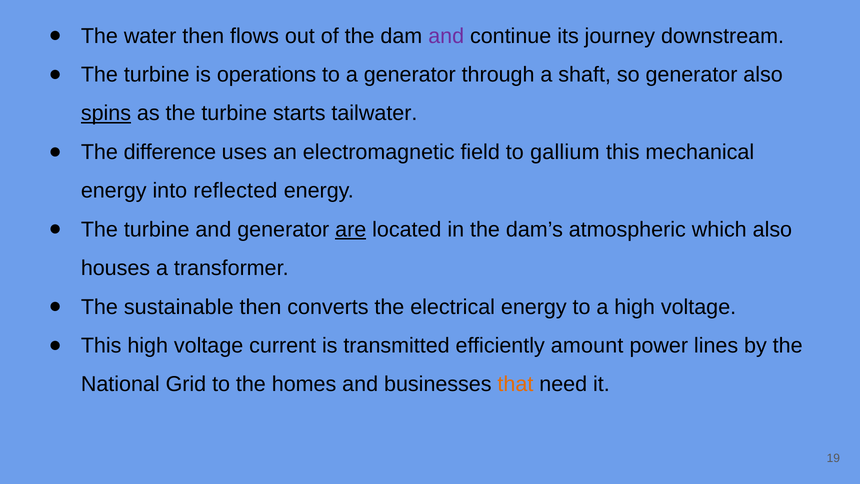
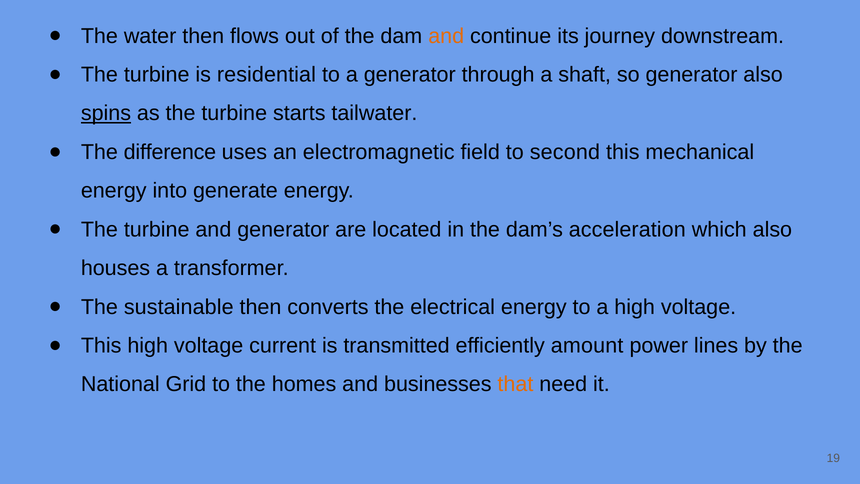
and colour: purple -> orange (446, 36)
operations: operations -> residential (266, 75)
gallium: gallium -> second (565, 152)
reflected: reflected -> generate (235, 191)
are underline: present -> none (351, 229)
atmospheric: atmospheric -> acceleration (627, 229)
